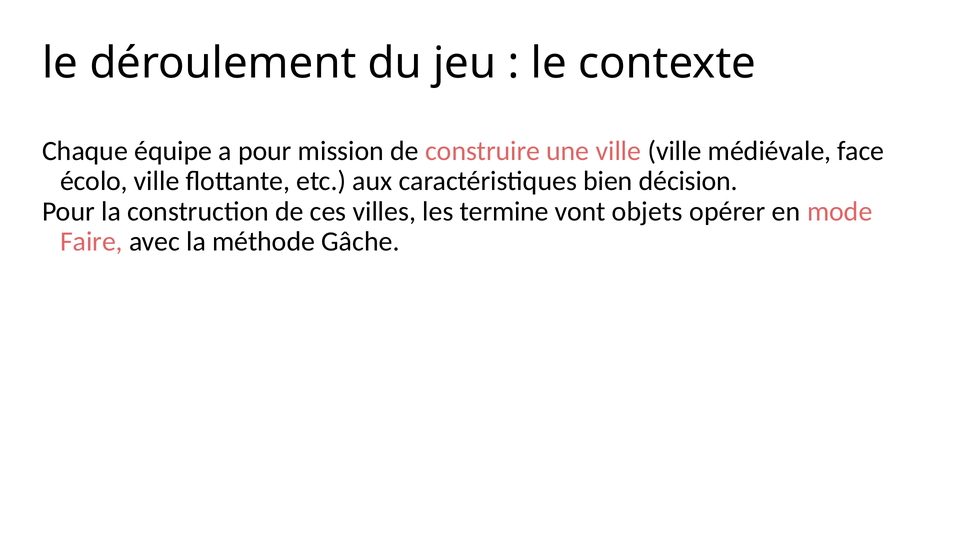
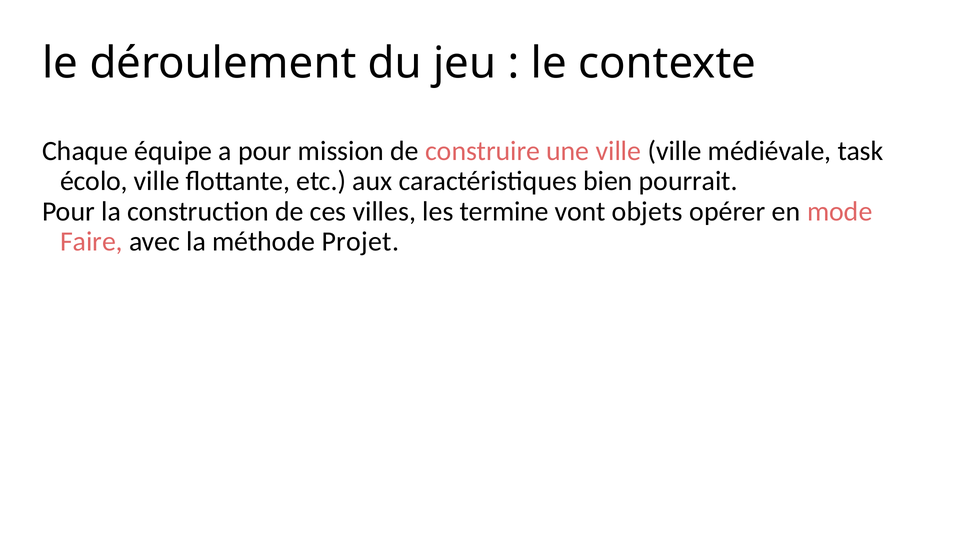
face: face -> task (861, 151)
décision: décision -> pourrait (688, 182)
Gâche: Gâche -> Projet (360, 242)
